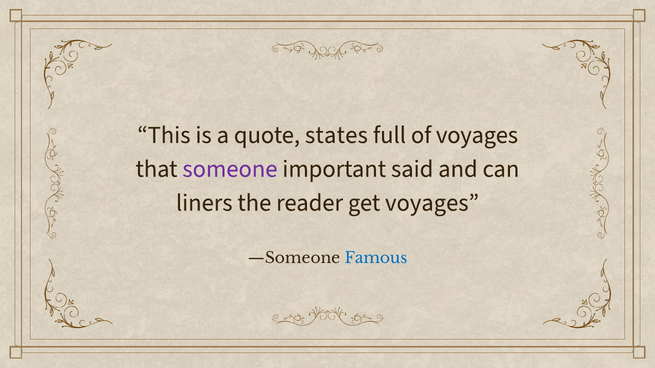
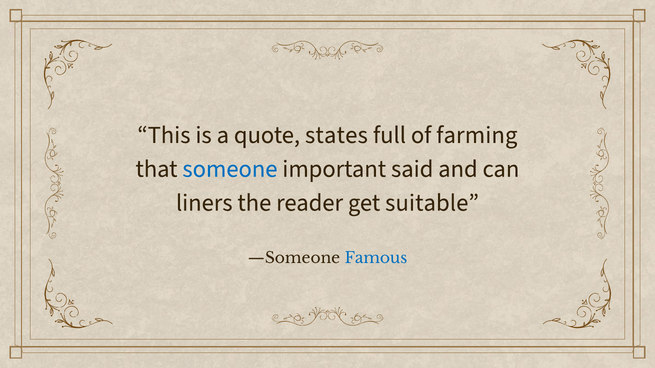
of voyages: voyages -> farming (477, 135)
someone colour: purple -> blue (230, 169)
get voyages: voyages -> suitable (432, 203)
